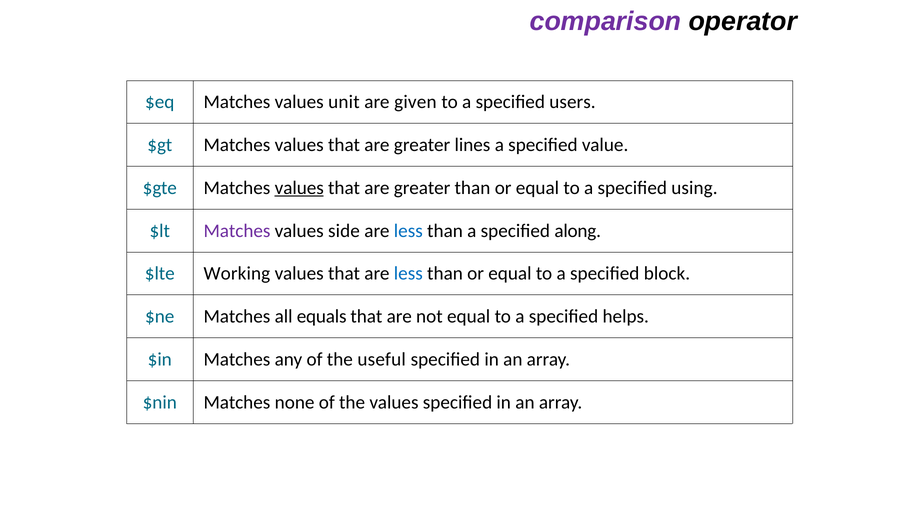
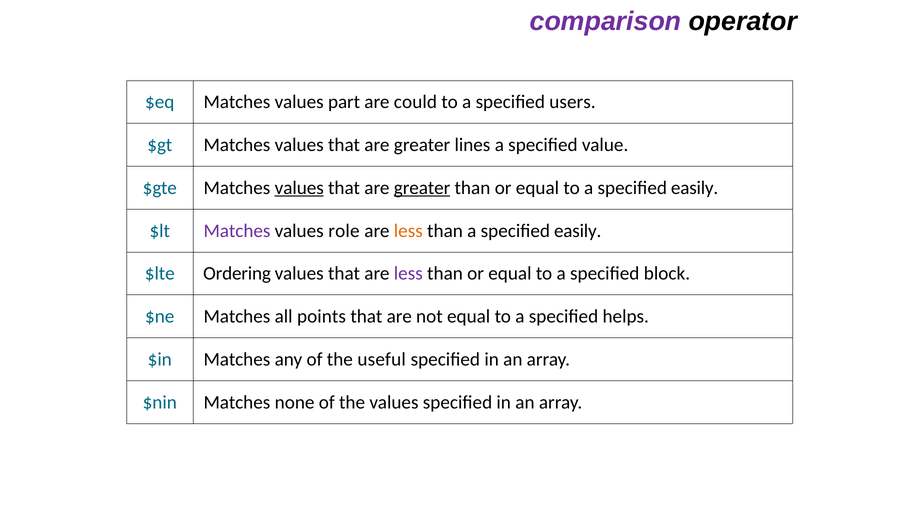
unit: unit -> part (344, 102)
given: given -> could (415, 102)
greater underline: none -> present (422, 188)
to a specified using: using -> easily (695, 188)
side: side -> role (344, 231)
less colour: blue -> orange (408, 231)
than a specified along: along -> easily (578, 231)
Working: Working -> Ordering (237, 274)
less colour: blue -> purple (408, 274)
equals: equals -> points (321, 316)
